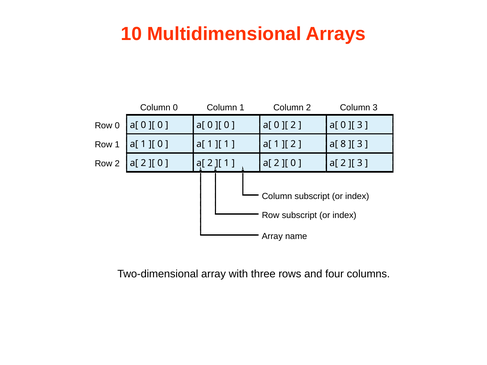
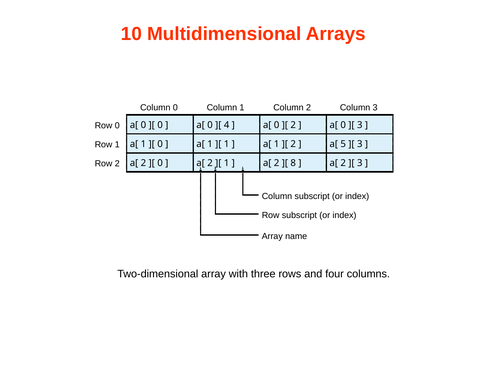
0: 0 -> 4 (227, 125)
8: 8 -> 5 (343, 144)
0: 0 -> 8 (293, 163)
